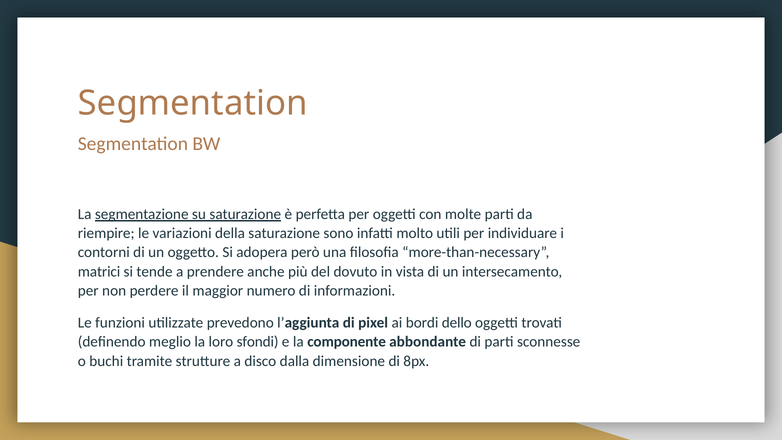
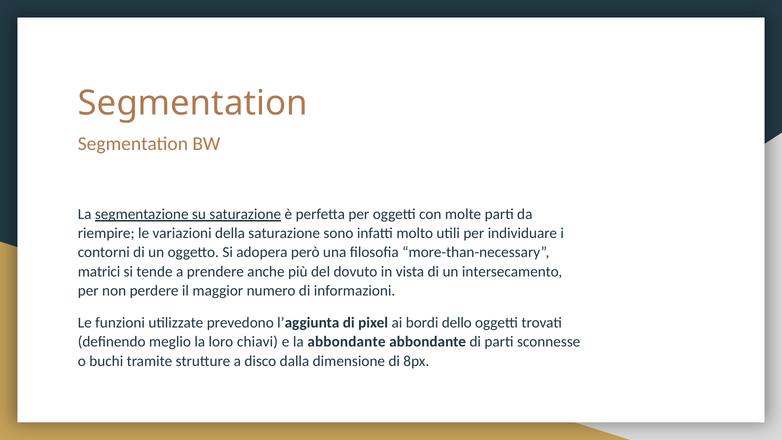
sfondi: sfondi -> chiavi (257, 342)
la componente: componente -> abbondante (346, 342)
